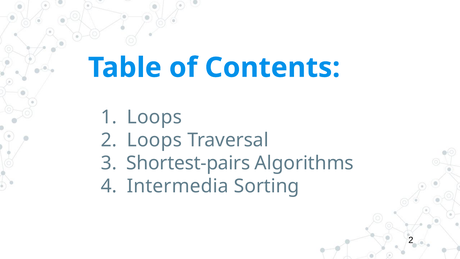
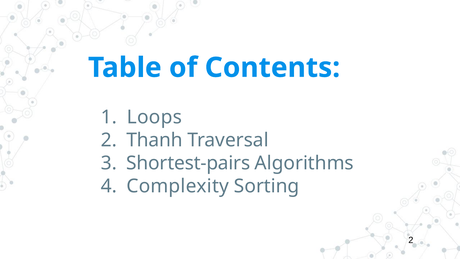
Loops: Loops -> Thanh (155, 140)
Intermedia: Intermedia -> Complexity (178, 186)
